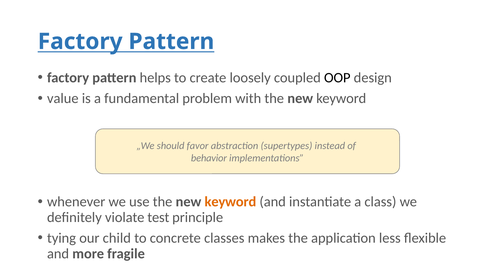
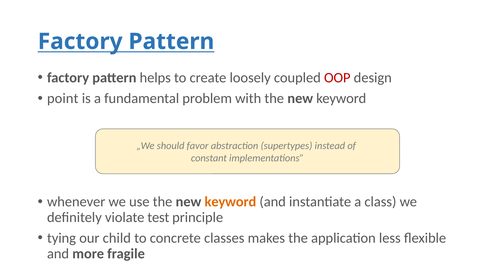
OOP colour: black -> red (337, 78)
value: value -> point (63, 99)
behavior: behavior -> constant (209, 158)
